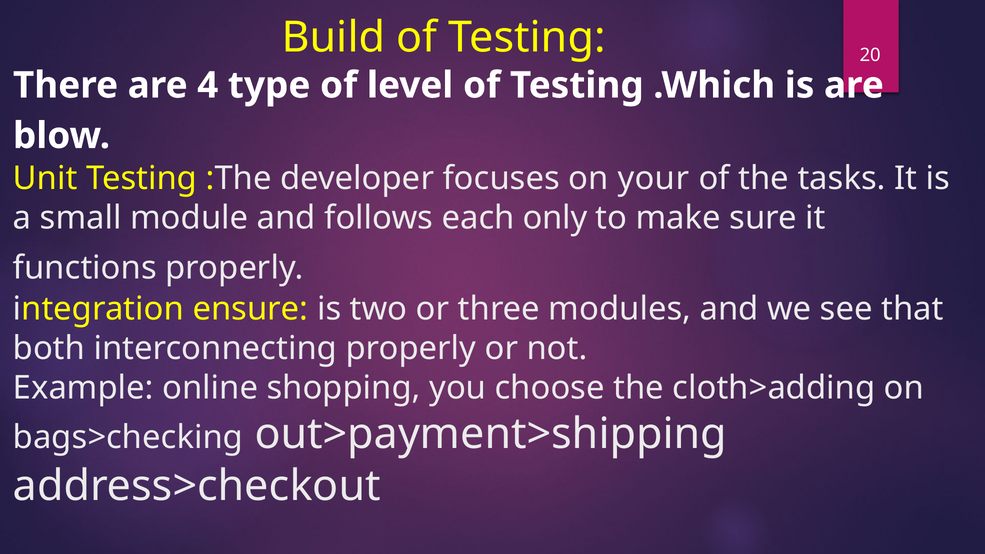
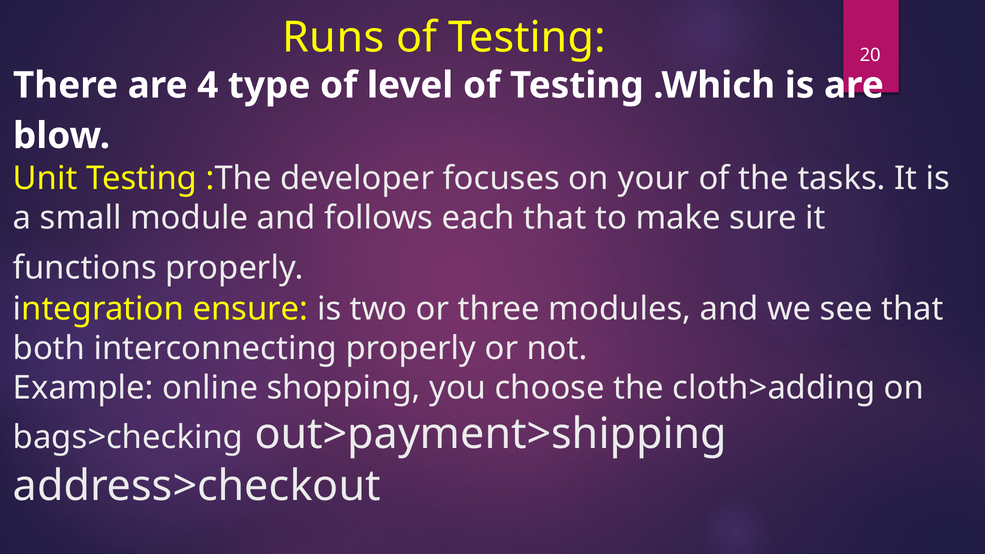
Build: Build -> Runs (333, 38)
each only: only -> that (555, 218)
